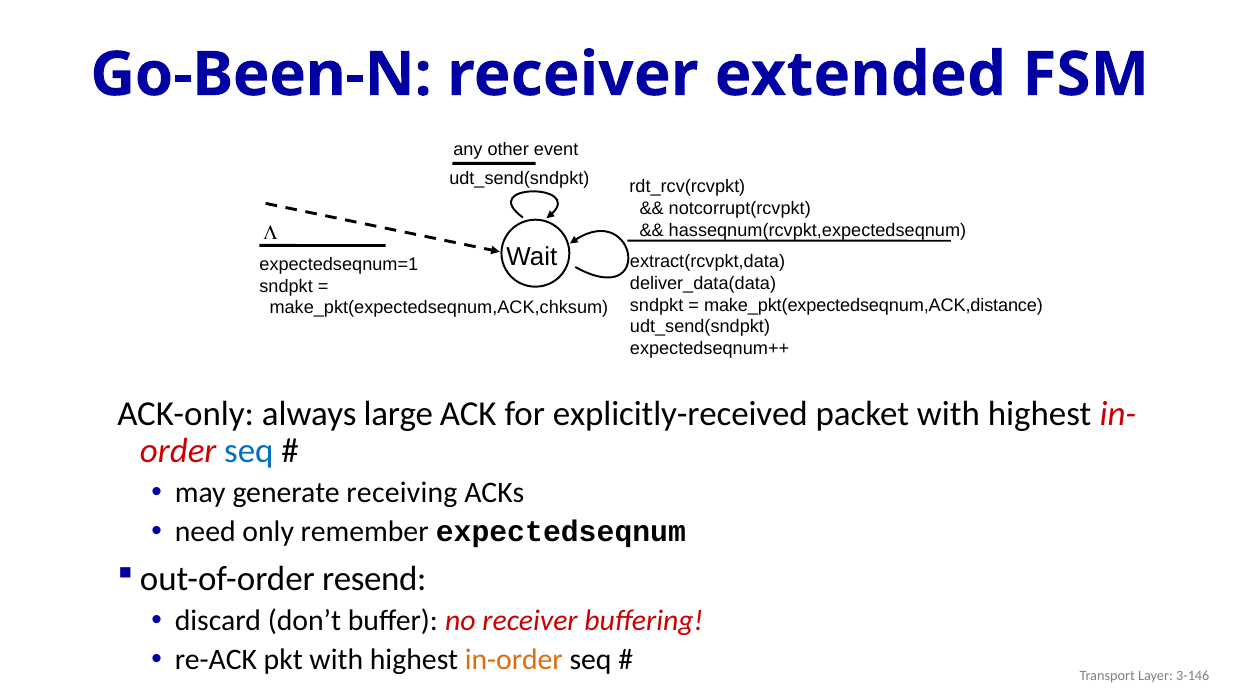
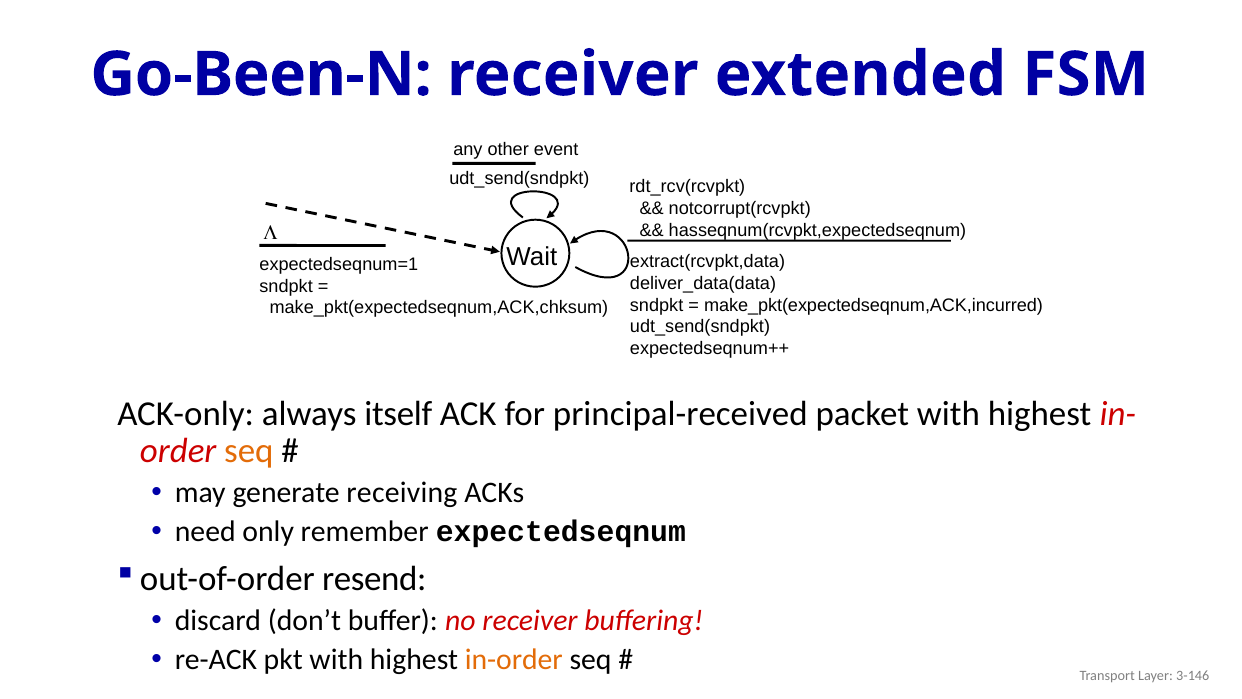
make_pkt(expectedseqnum,ACK,distance: make_pkt(expectedseqnum,ACK,distance -> make_pkt(expectedseqnum,ACK,incurred (873, 305)
large: large -> itself (398, 413)
explicitly-received: explicitly-received -> principal-received (680, 413)
seq colour: blue -> orange (249, 451)
